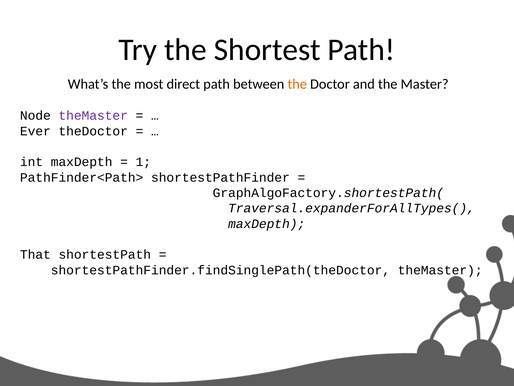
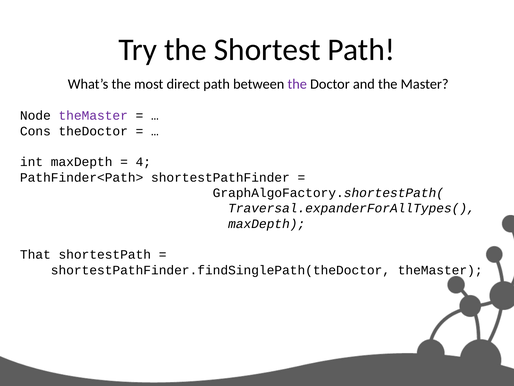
the colour: orange -> purple (297, 84)
Ever: Ever -> Cons (35, 131)
1: 1 -> 4 (143, 162)
